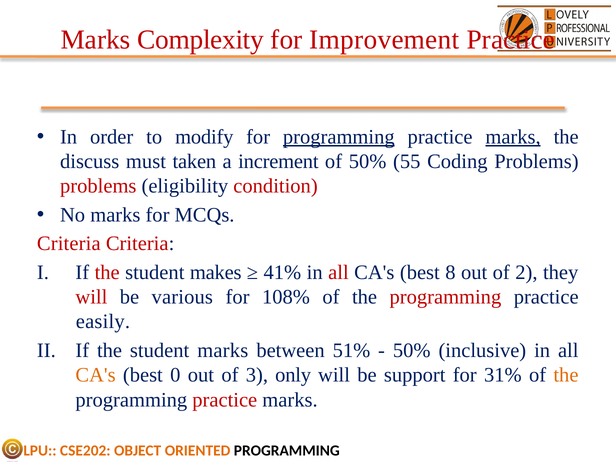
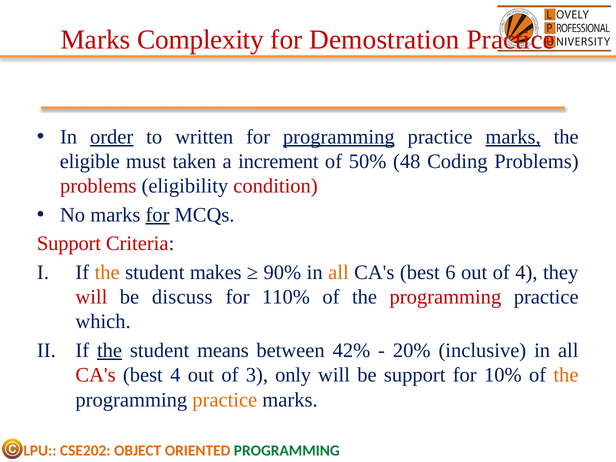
Improvement: Improvement -> Demostration (384, 40)
order underline: none -> present (112, 137)
modify: modify -> written (204, 137)
discuss: discuss -> eligible (90, 162)
55: 55 -> 48 (407, 162)
for underline: none -> present (158, 215)
Criteria: Criteria -> Support (69, 244)
the colour: red -> orange (107, 272)
41%: 41% -> 90% (282, 272)
all colour: red -> orange (338, 272)
8: 8 -> 6 (450, 272)
of 2: 2 -> 4 (526, 272)
various: various -> discuss (182, 297)
108%: 108% -> 110% (286, 297)
easily: easily -> which (103, 322)
the underline: none -> present (110, 350)
student marks: marks -> means (223, 350)
51%: 51% -> 42% (351, 350)
50%: 50% -> 20% (412, 350)
CA's colour: orange -> red (96, 375)
best 0: 0 -> 4 (175, 375)
31%: 31% -> 10% (503, 375)
practice colour: red -> orange (225, 400)
PROGRAMMING colour: black -> green (287, 450)
